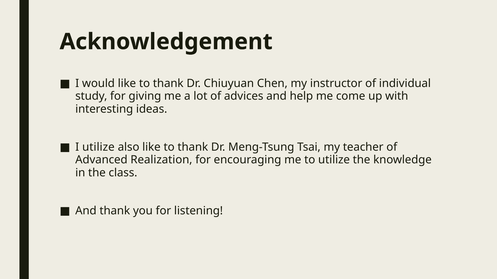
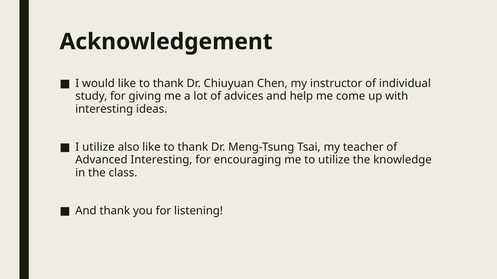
Advanced Realization: Realization -> Interesting (161, 160)
